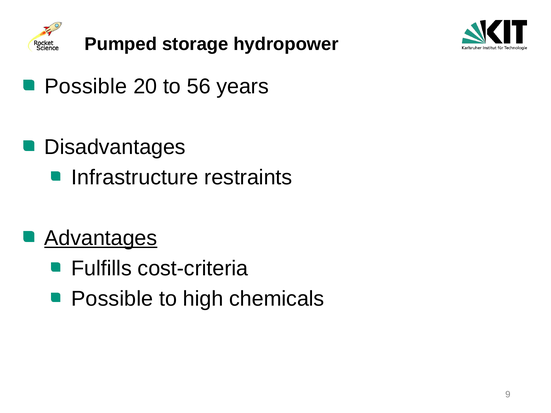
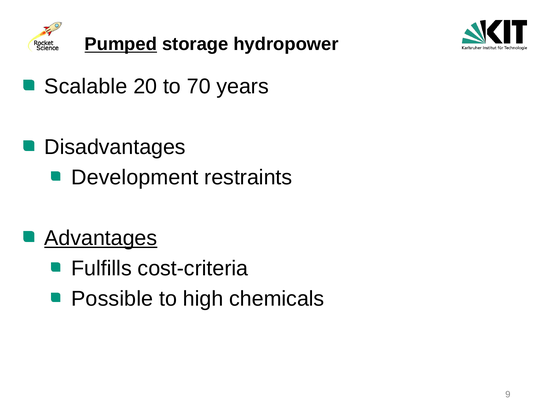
Pumped underline: none -> present (121, 44)
Possible: Possible -> Scalable (86, 87)
56: 56 -> 70 (199, 87)
Infrastructure: Infrastructure -> Development (135, 178)
